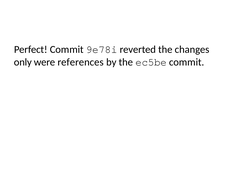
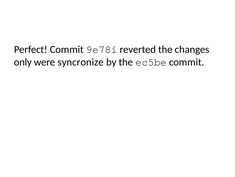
references: references -> syncronize (81, 62)
